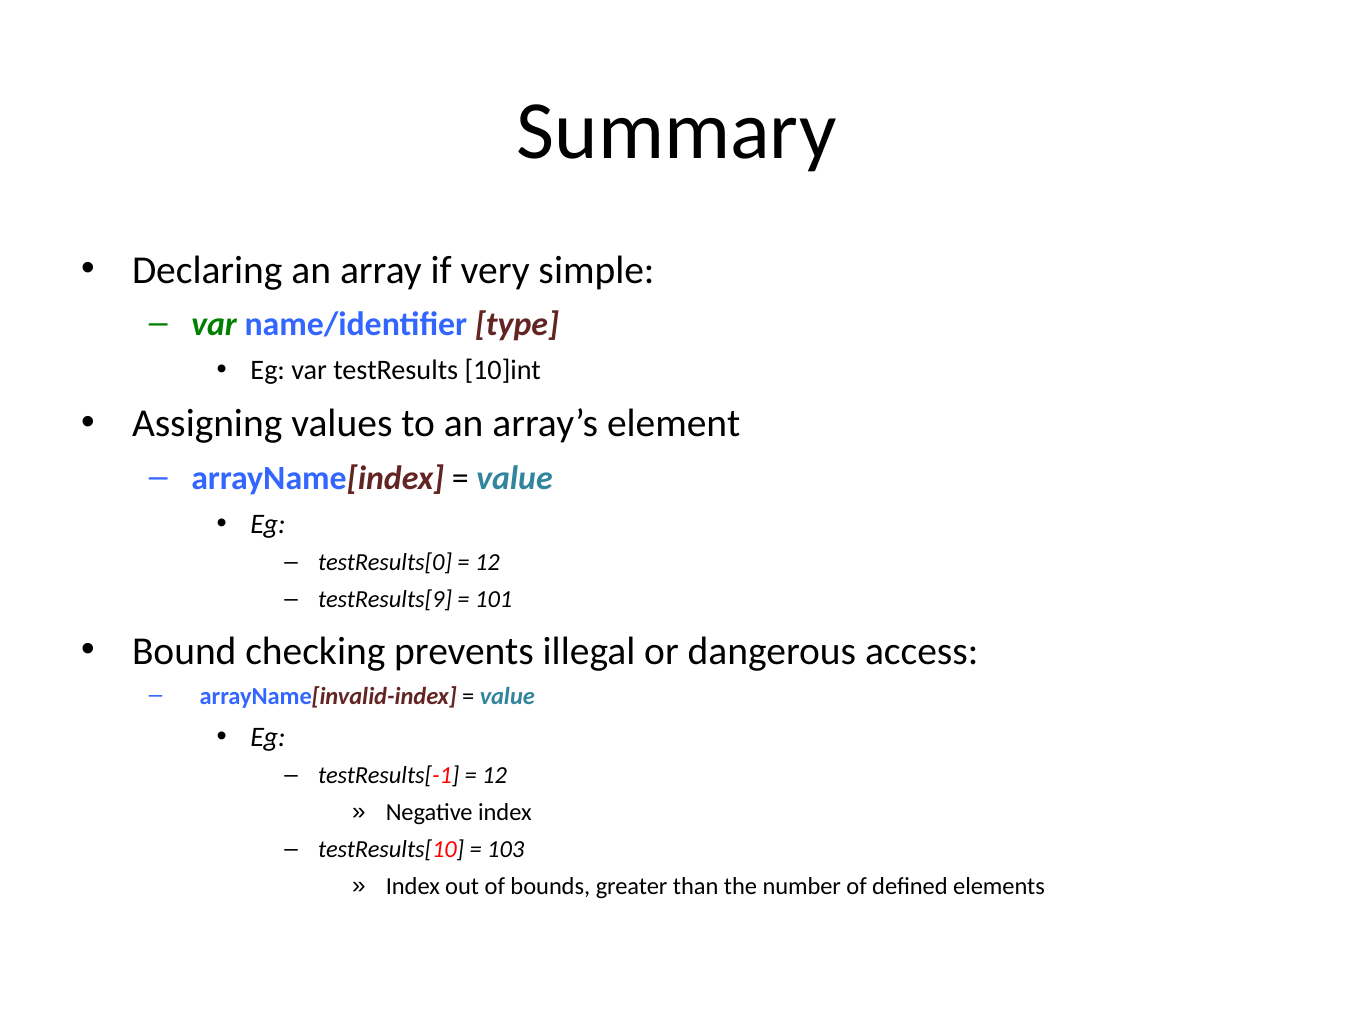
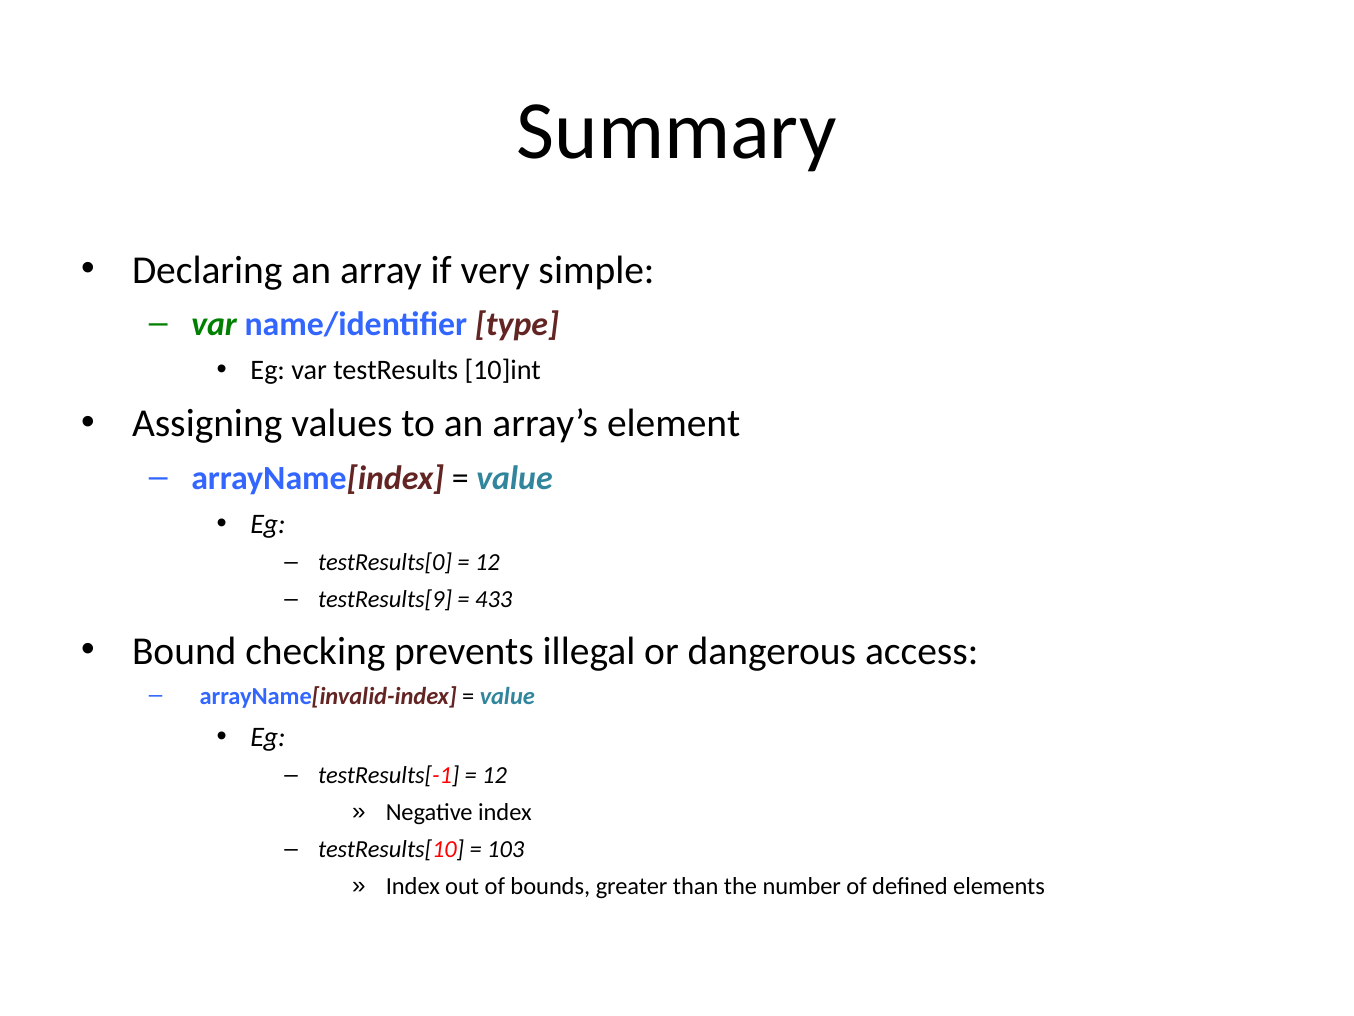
101: 101 -> 433 (494, 599)
